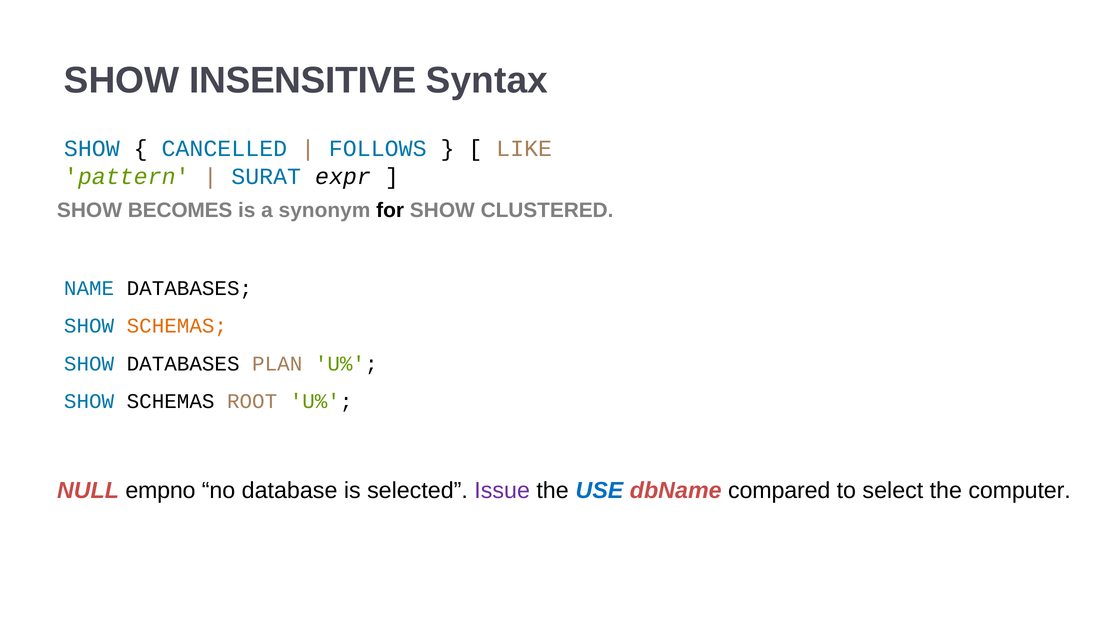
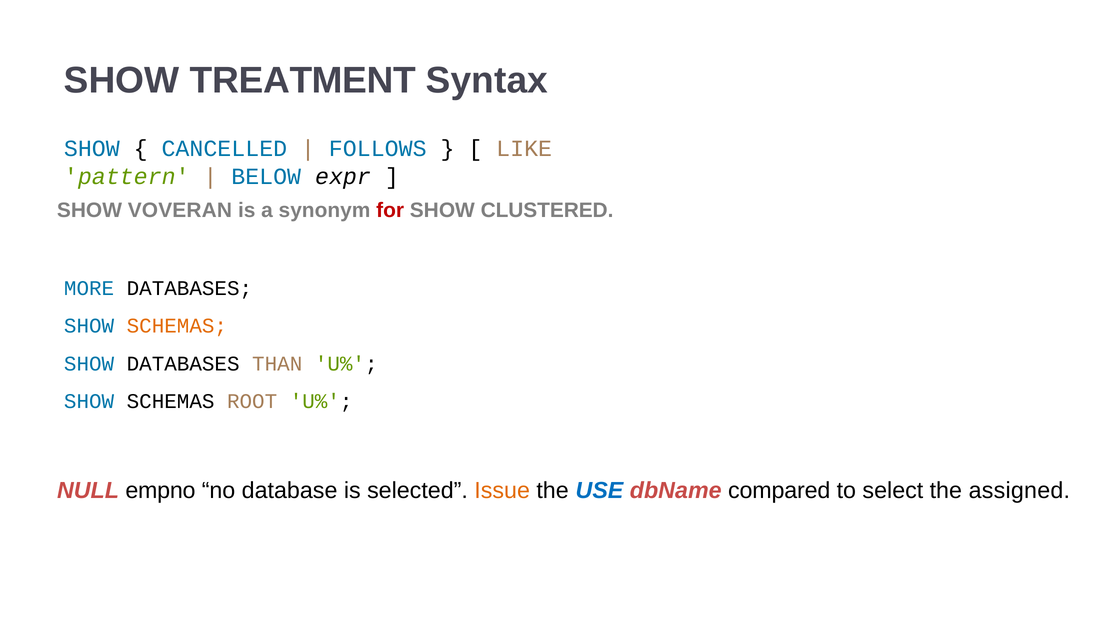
INSENSITIVE: INSENSITIVE -> TREATMENT (303, 81)
SURAT: SURAT -> BELOW (266, 177)
BECOMES: BECOMES -> VOVERAN (180, 210)
for colour: black -> red (390, 210)
NAME: NAME -> MORE (89, 288)
PLAN: PLAN -> THAN (277, 364)
Issue colour: purple -> orange (502, 491)
computer: computer -> assigned (1019, 491)
